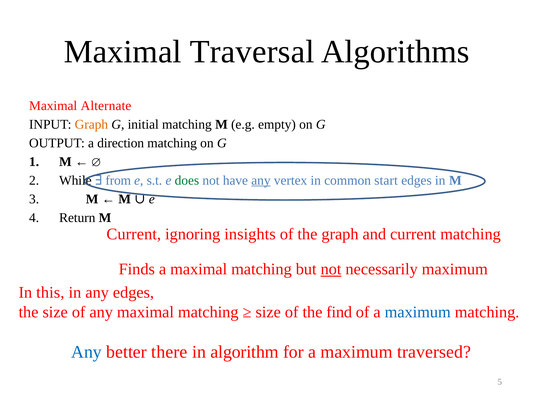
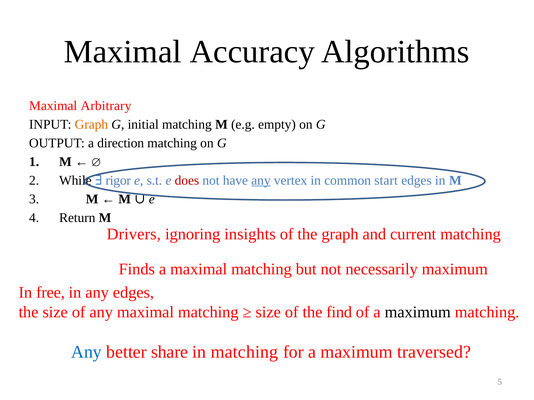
Traversal: Traversal -> Accuracy (252, 52)
Alternate: Alternate -> Arbitrary (106, 106)
from: from -> rigor (118, 181)
does colour: green -> red (187, 181)
Current: Current -> Drivers (134, 235)
not underline: present -> none (331, 270)
this: this -> free (50, 293)
maximum colour: blue -> black (418, 312)
there: there -> share (170, 352)
in algorithm: algorithm -> matching (244, 352)
